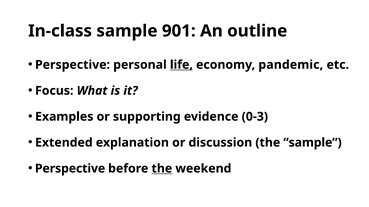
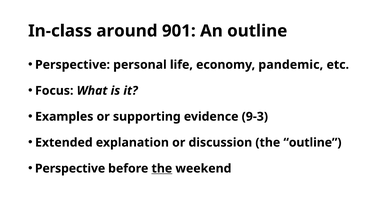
In-class sample: sample -> around (127, 31)
life underline: present -> none (181, 65)
0-3: 0-3 -> 9-3 (255, 117)
the sample: sample -> outline (312, 143)
